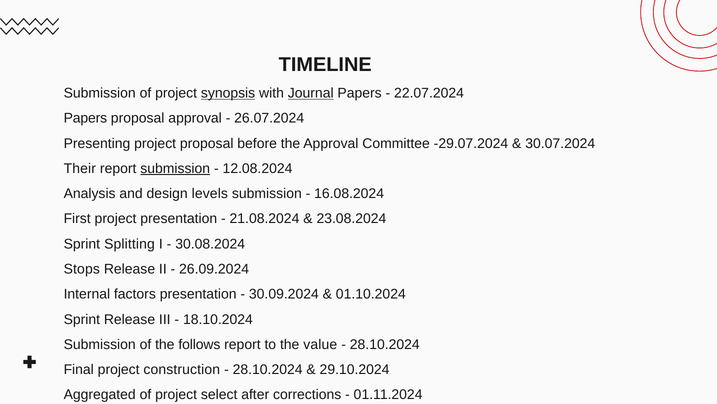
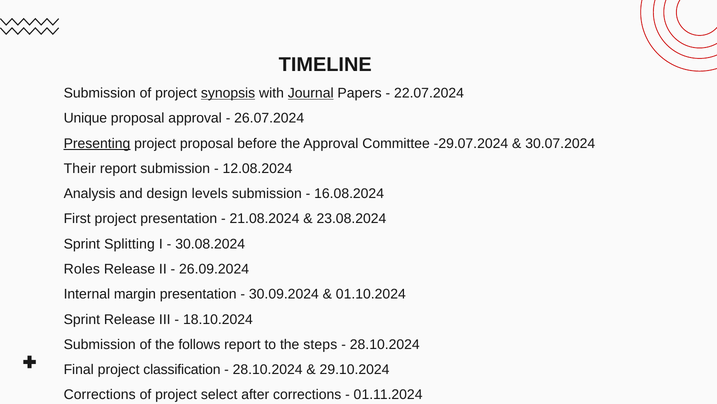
Papers: Papers -> Unique (85, 118)
Presenting underline: none -> present (97, 143)
submission underline: present -> none (175, 168)
Stops: Stops -> Roles (82, 269)
factors: factors -> margin (135, 294)
value: value -> steps (320, 344)
construction: construction -> classification (182, 369)
Aggregated: Aggregated -> Corrections (100, 394)
